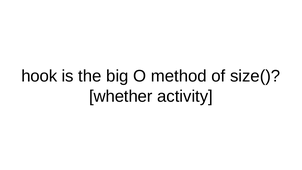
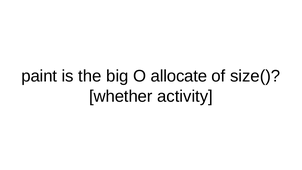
hook: hook -> paint (39, 76)
method: method -> allocate (179, 76)
